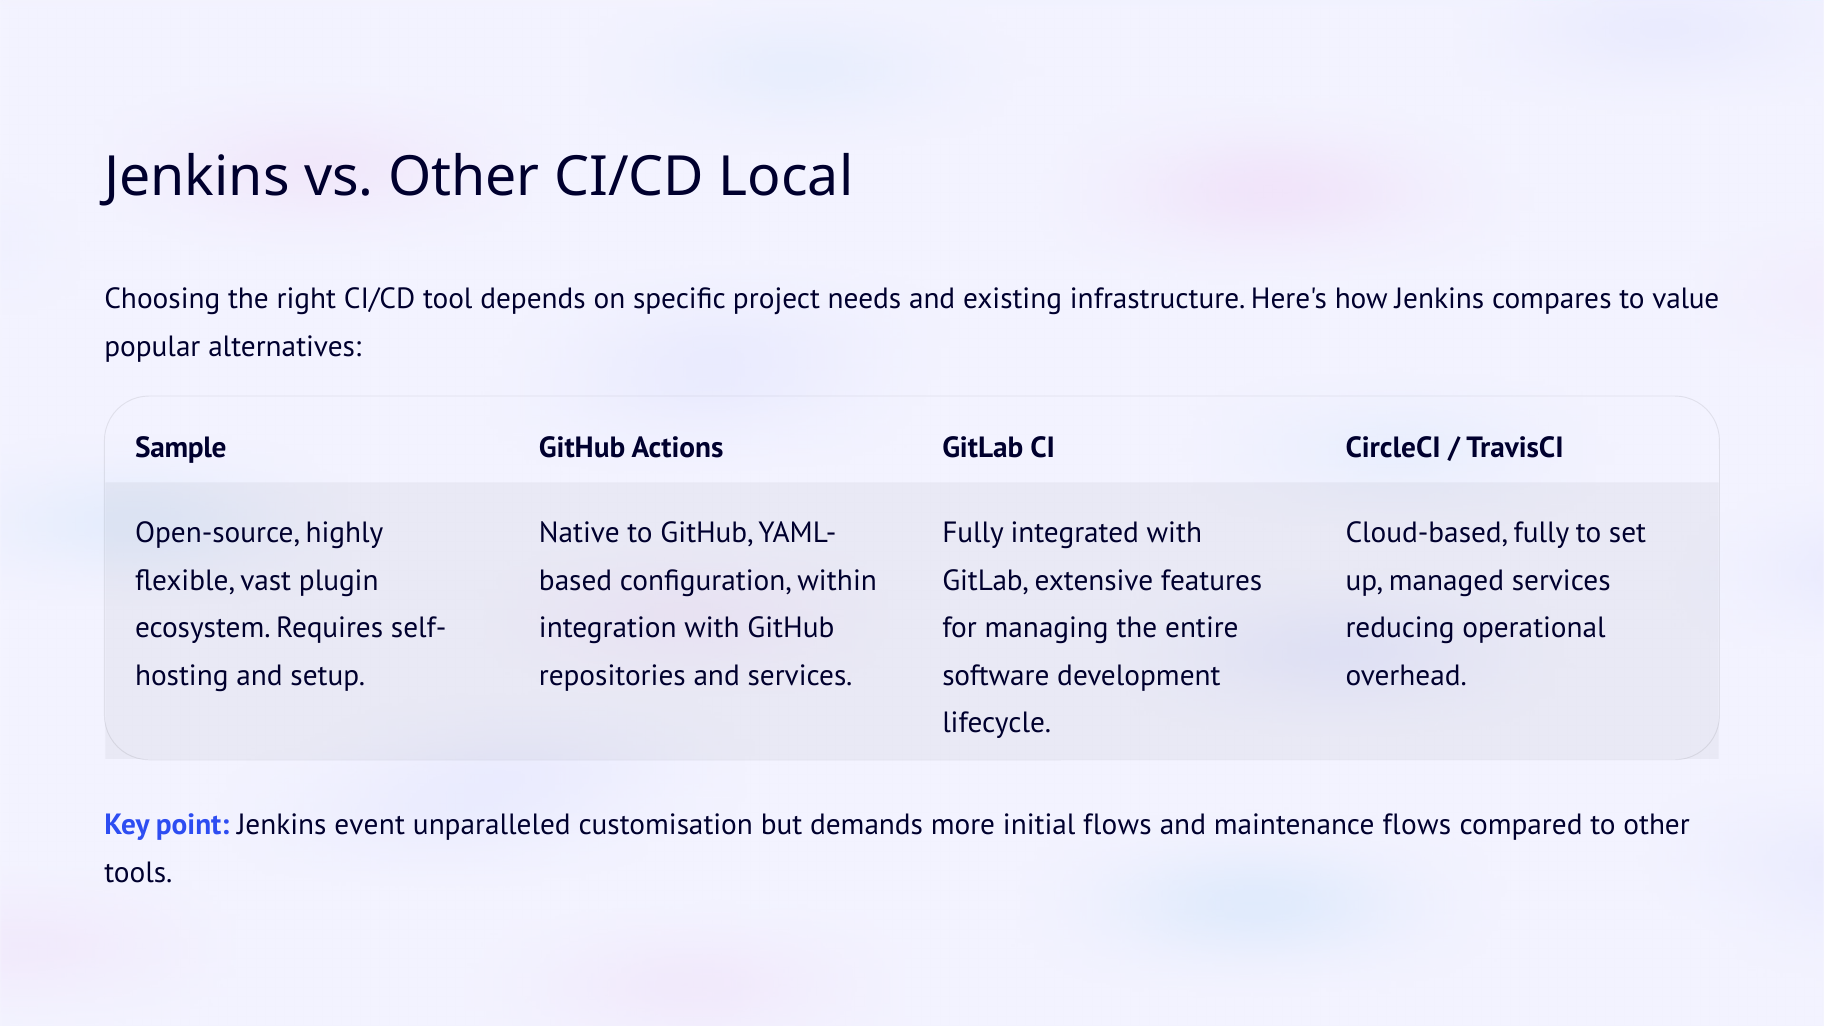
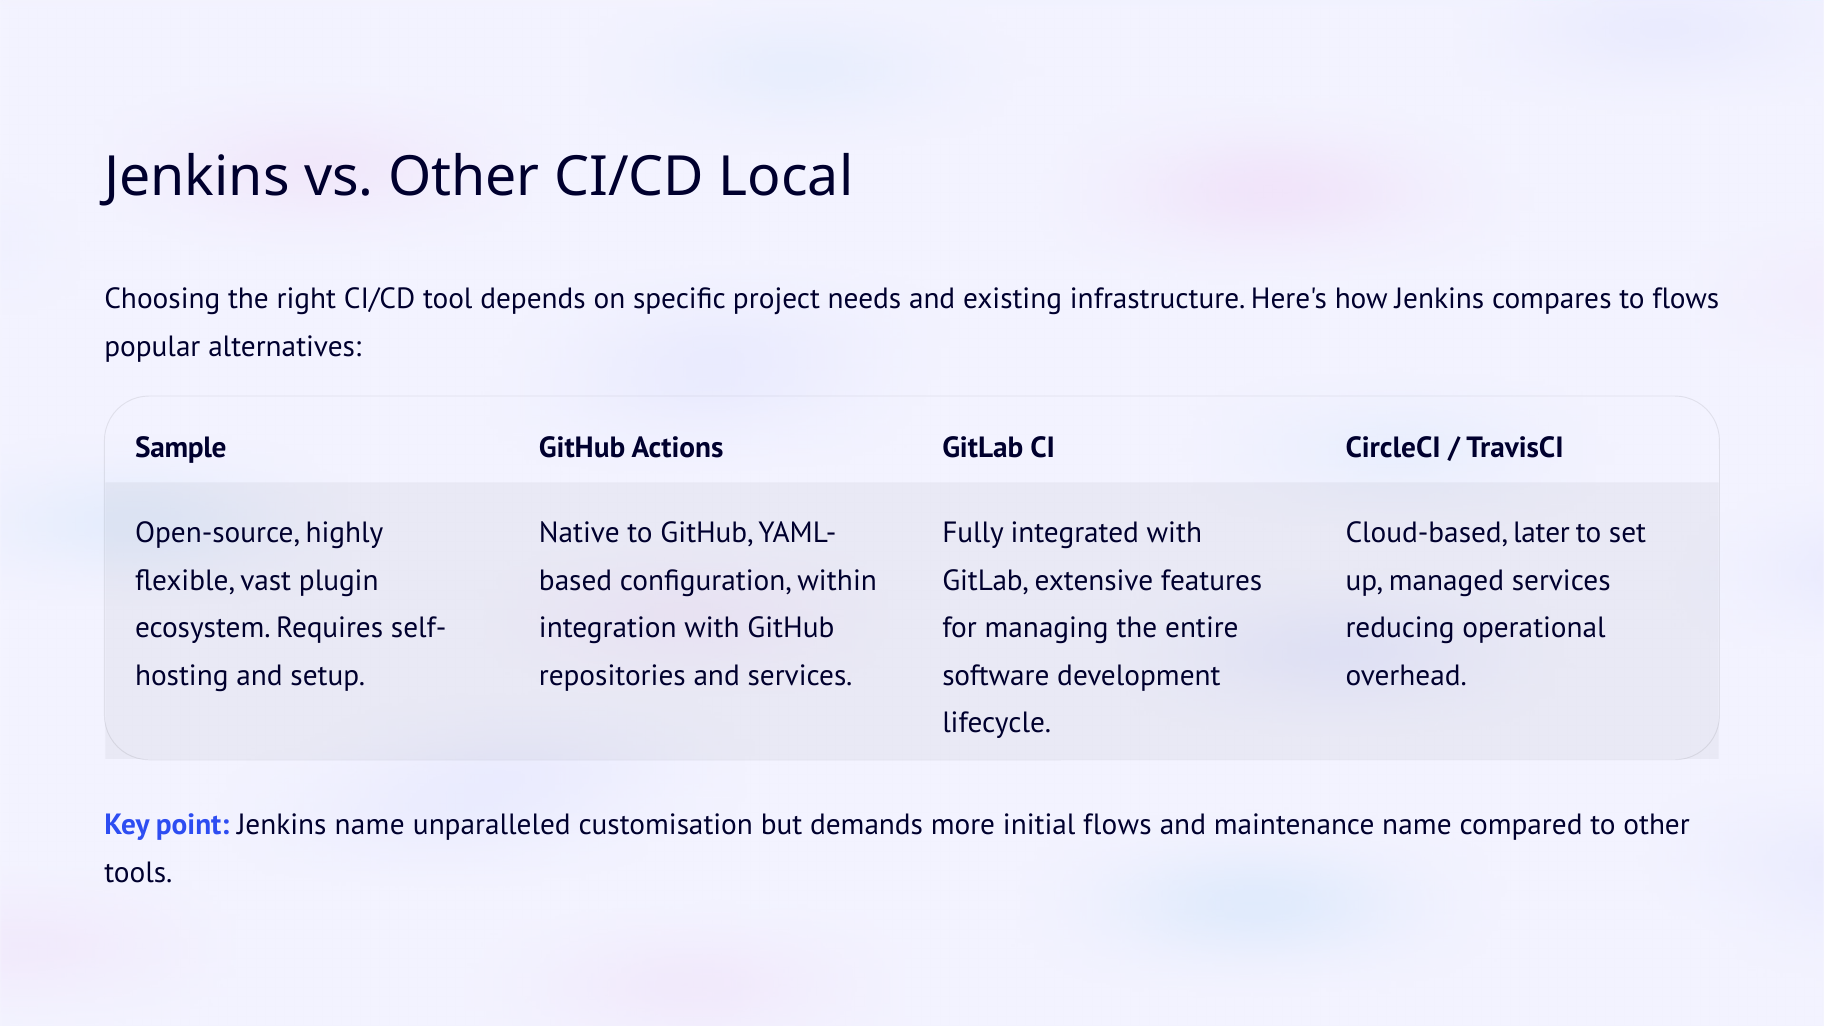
to value: value -> flows (1686, 299)
Cloud-based fully: fully -> later (1542, 533)
Jenkins event: event -> name (370, 825)
maintenance flows: flows -> name (1417, 825)
